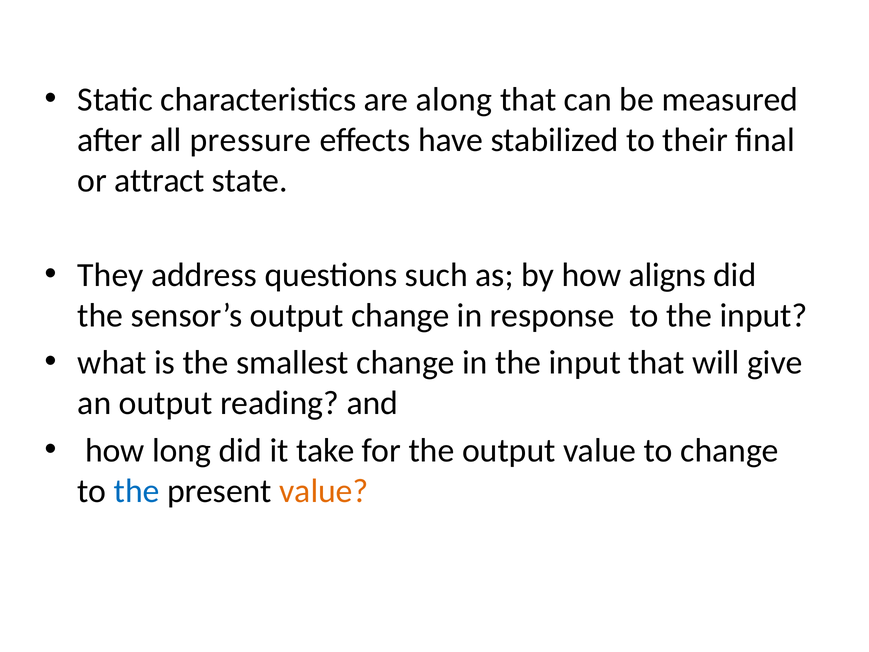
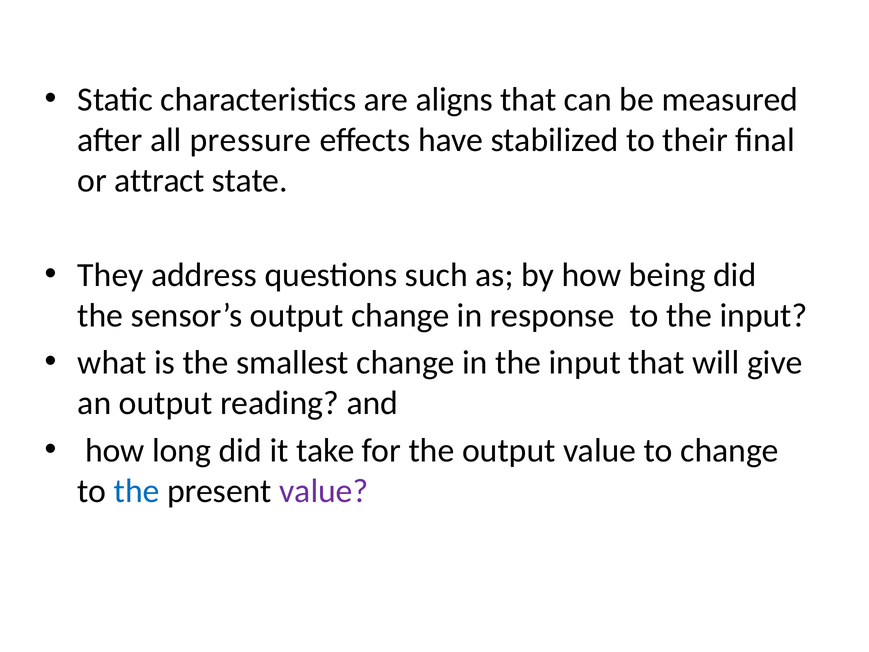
along: along -> aligns (454, 99)
aligns: aligns -> being (667, 275)
value colour: orange -> purple (324, 491)
